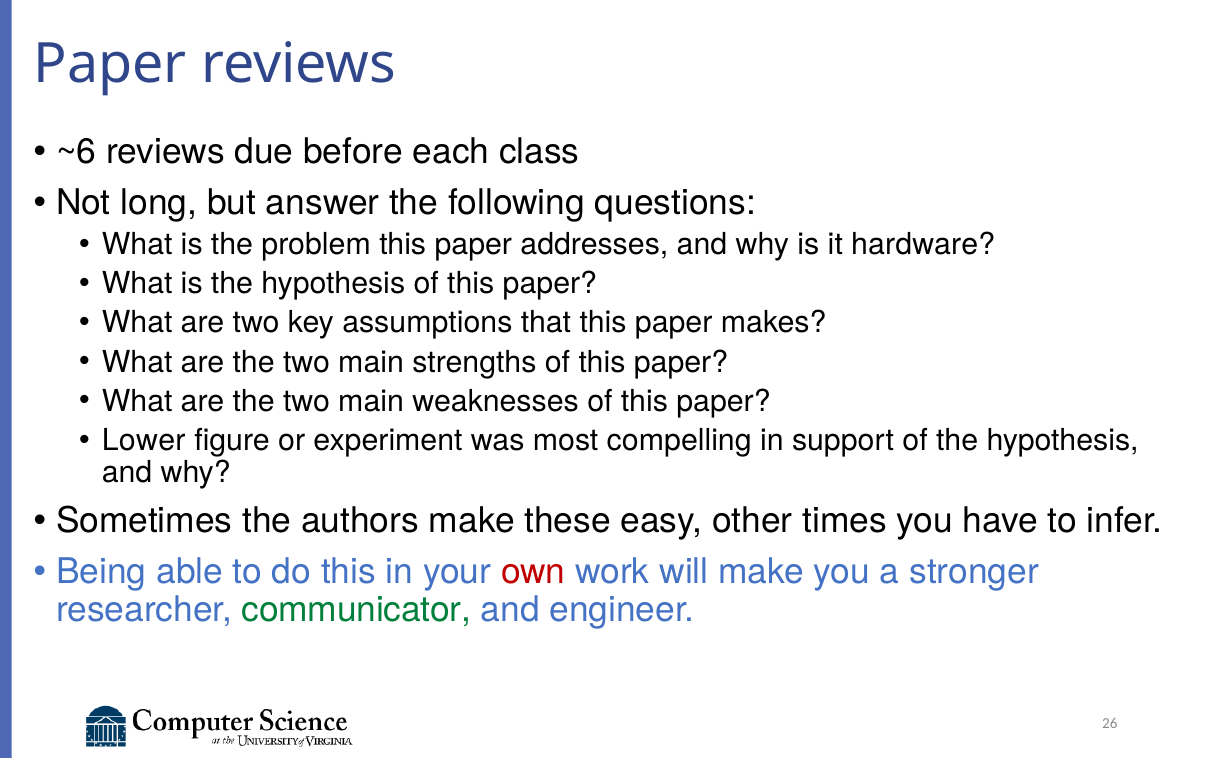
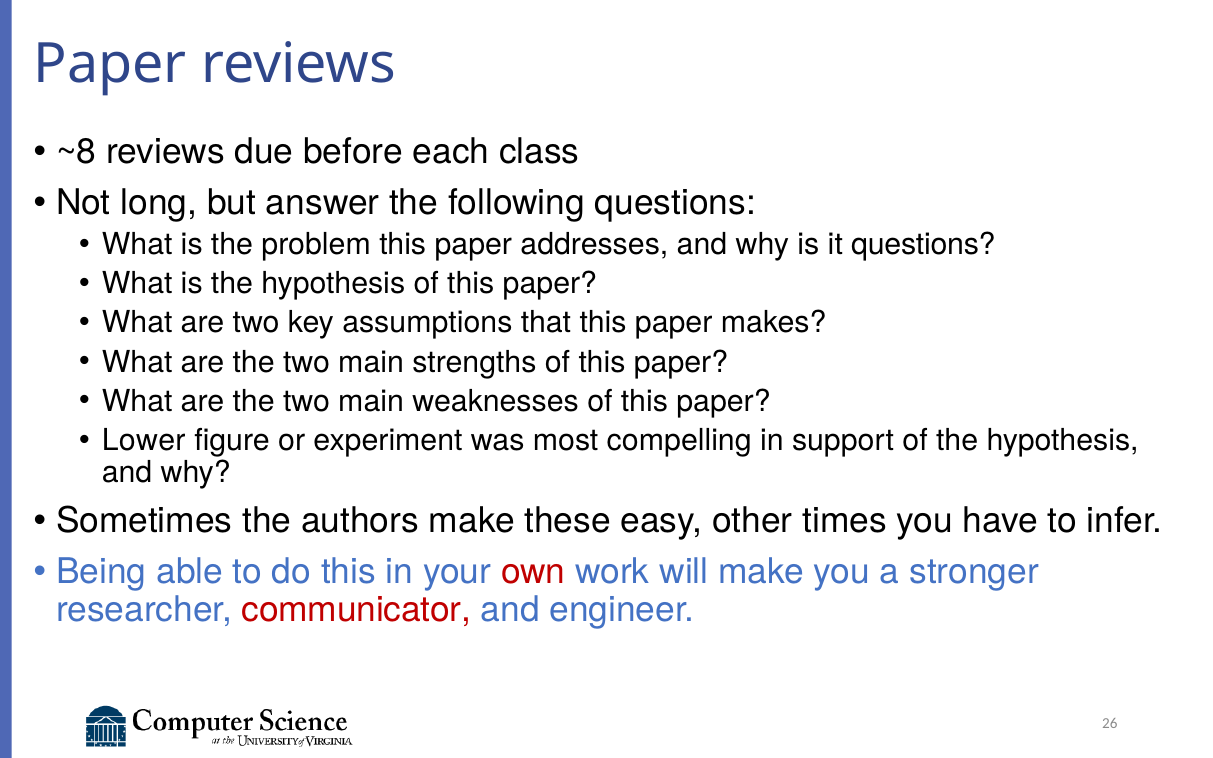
~6: ~6 -> ~8 (76, 152)
it hardware: hardware -> questions (923, 245)
communicator colour: green -> red (356, 610)
